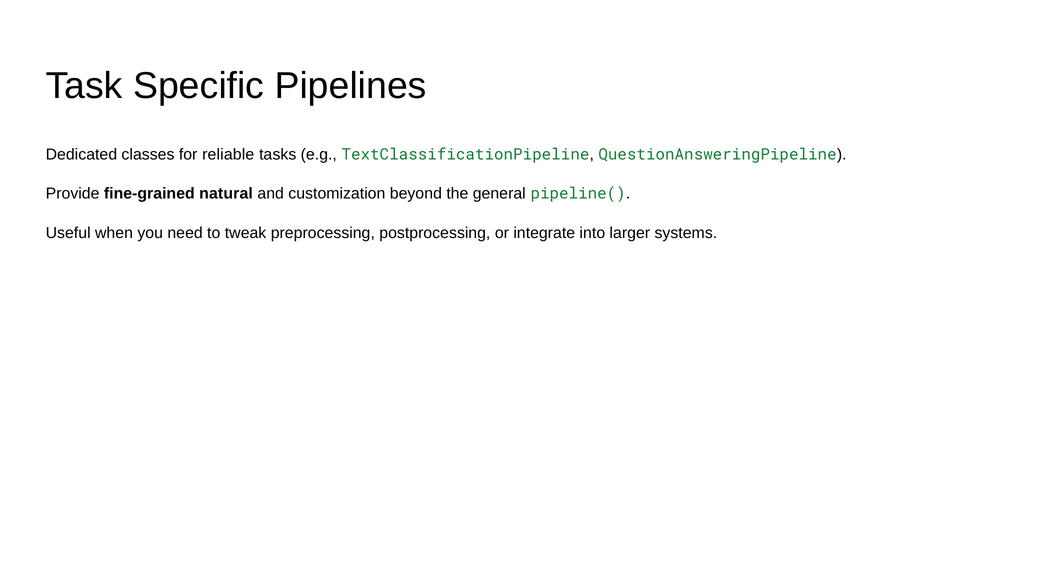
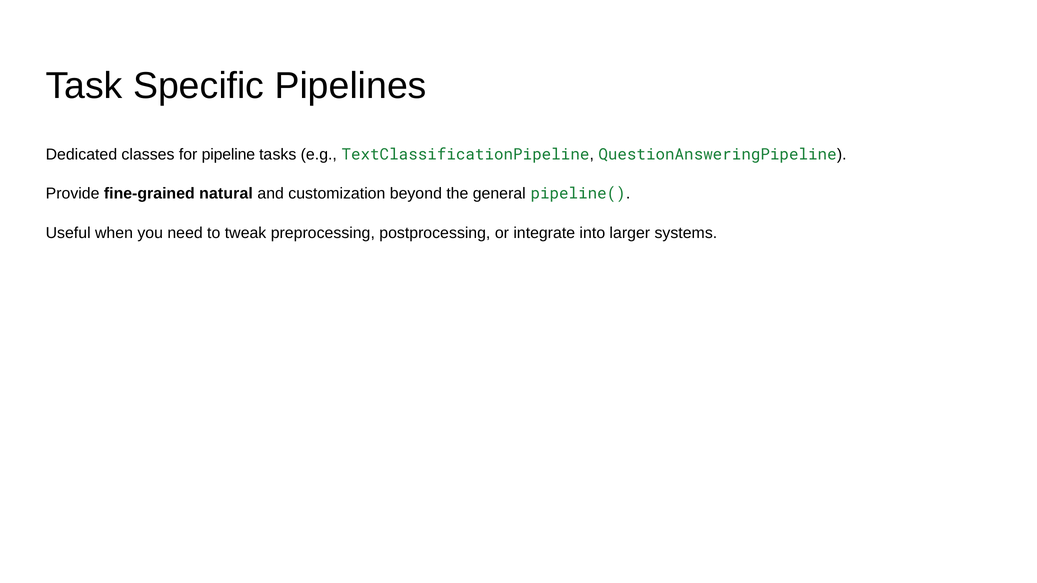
reliable: reliable -> pipeline (228, 155)
